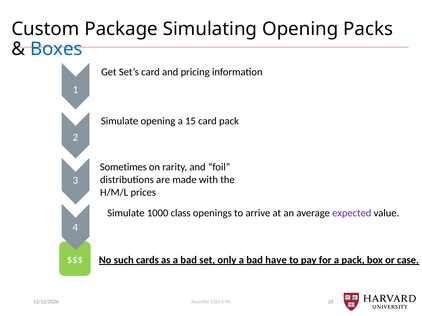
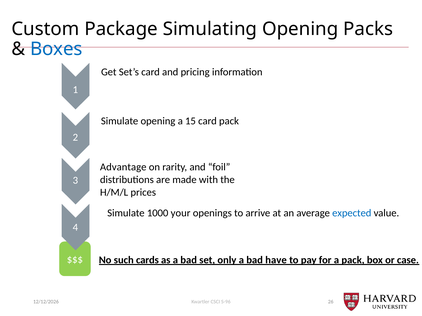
Sometimes: Sometimes -> Advantage (123, 167)
class: class -> your (181, 213)
expected colour: purple -> blue (352, 213)
